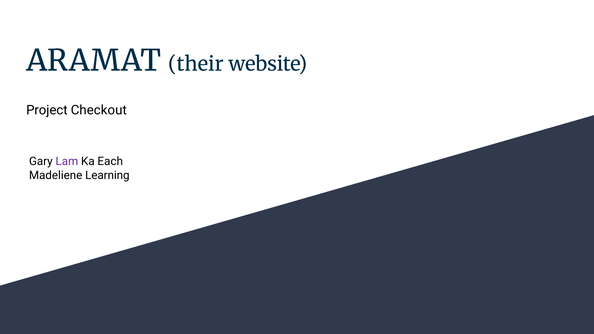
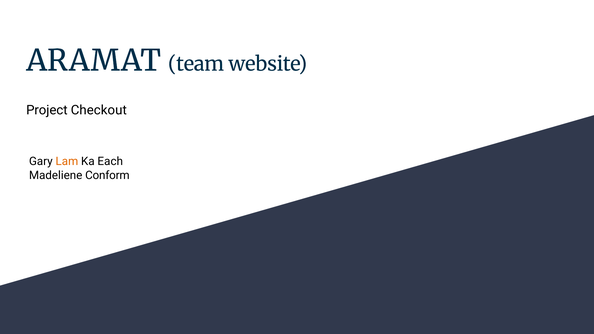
their: their -> team (196, 64)
Lam colour: purple -> orange (67, 161)
Learning: Learning -> Conform (107, 175)
